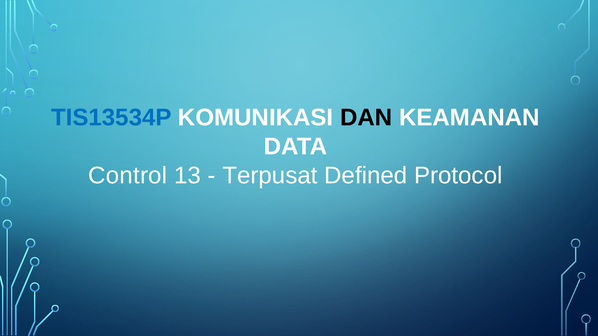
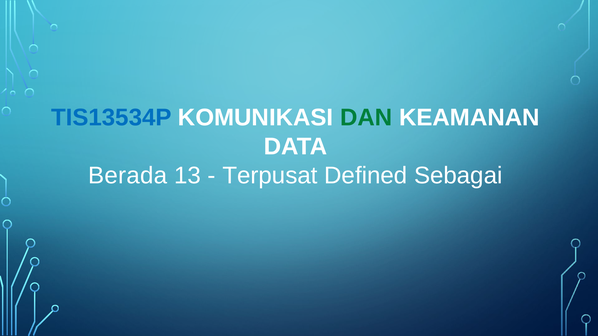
DAN colour: black -> green (366, 118)
Control: Control -> Berada (128, 176)
Protocol: Protocol -> Sebagai (458, 176)
